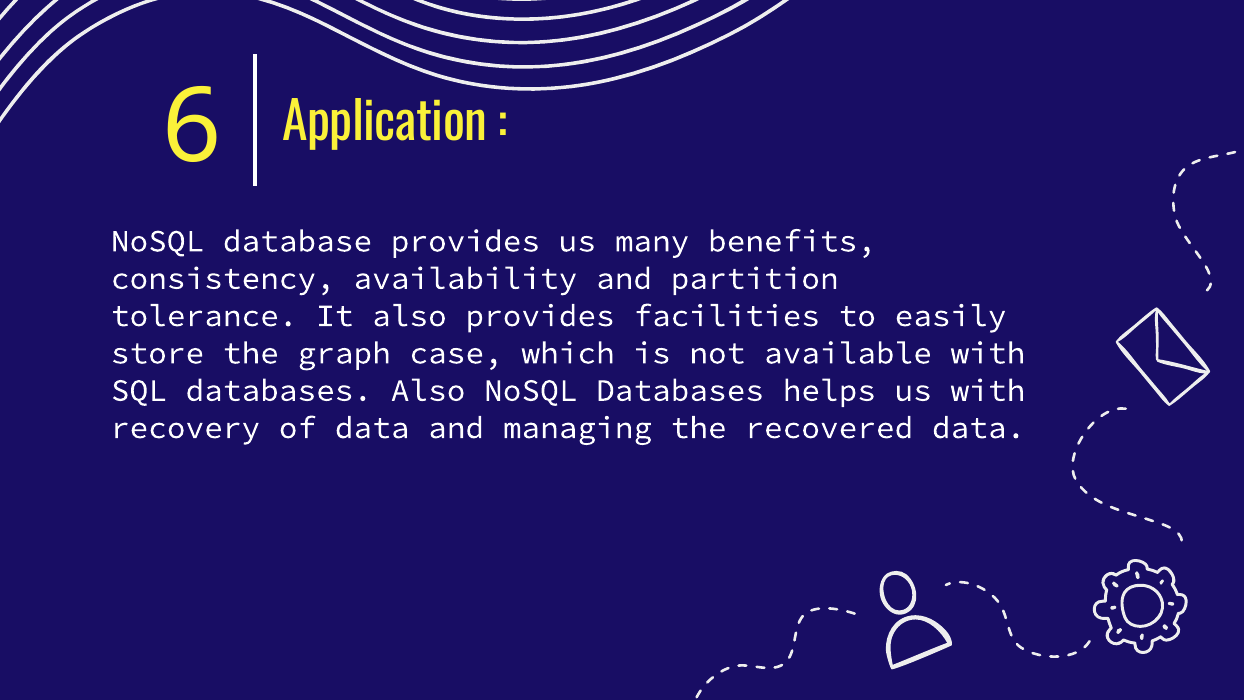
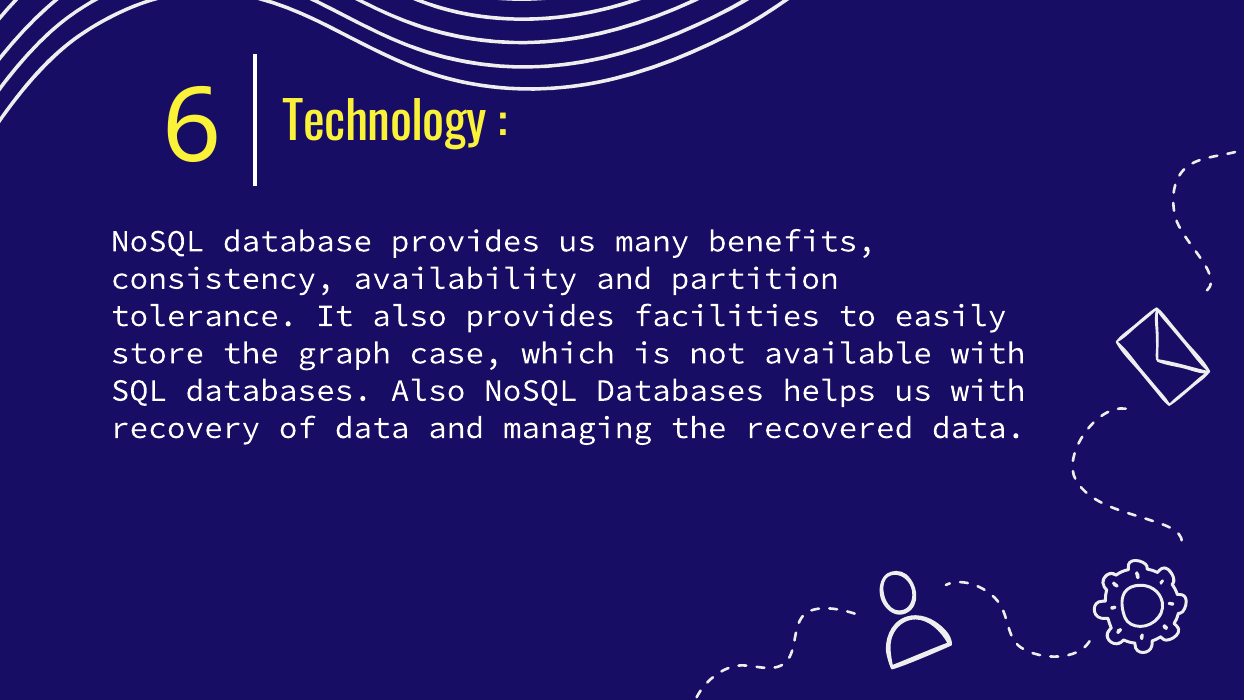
Application: Application -> Technology (385, 124)
